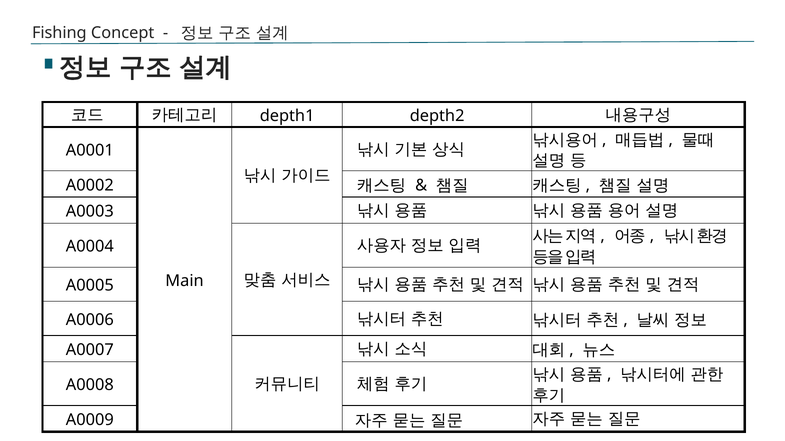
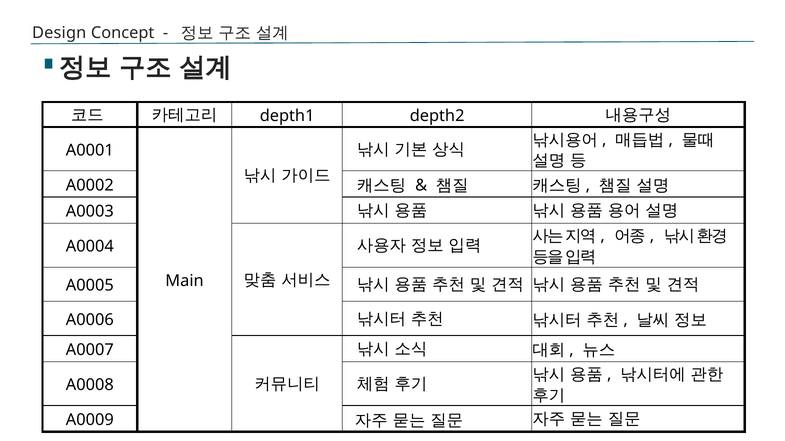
Fishing: Fishing -> Design (59, 33)
